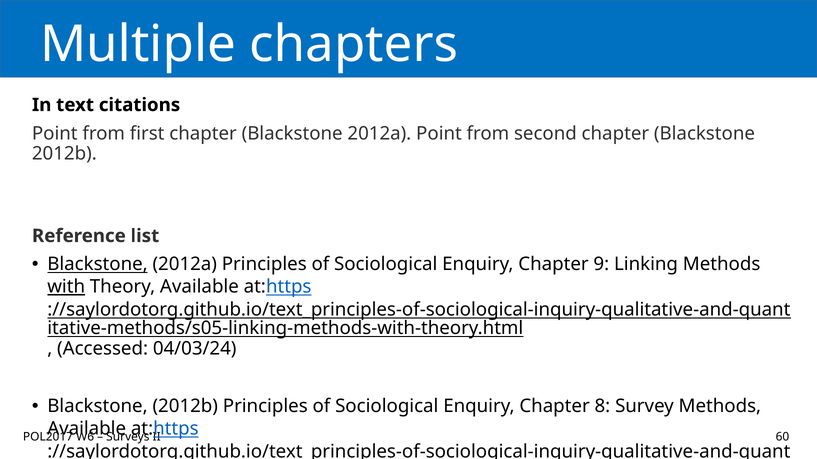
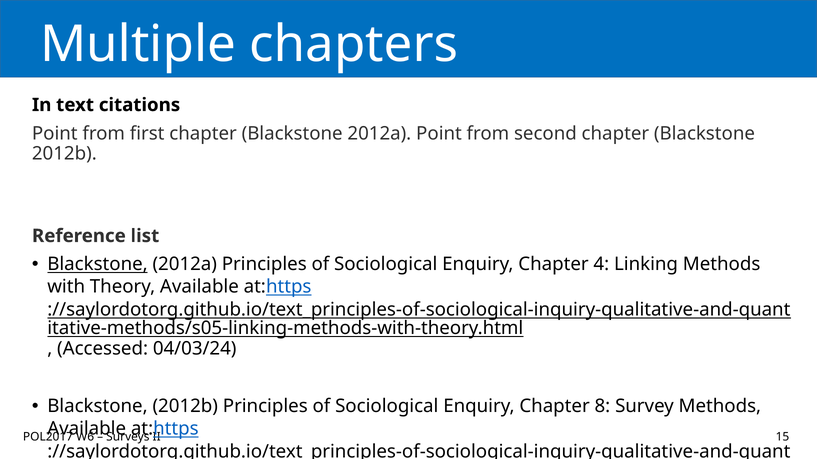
9: 9 -> 4 (601, 265)
with underline: present -> none (66, 287)
60: 60 -> 15 (782, 437)
